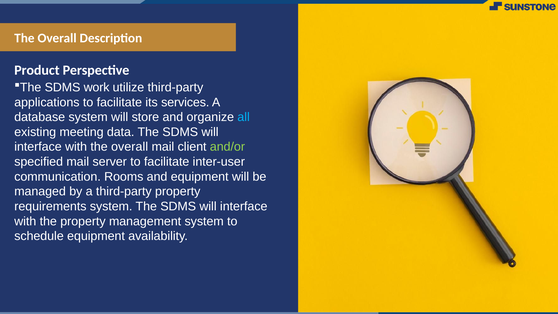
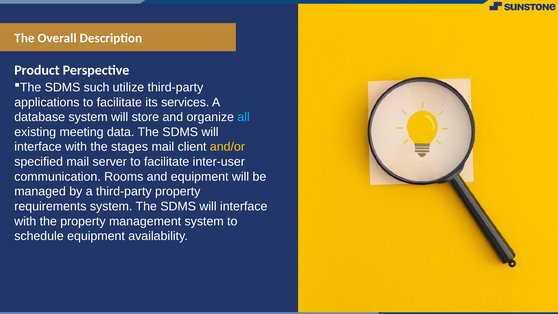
work: work -> such (97, 87)
with the overall: overall -> stages (130, 147)
and/or colour: light green -> yellow (227, 147)
